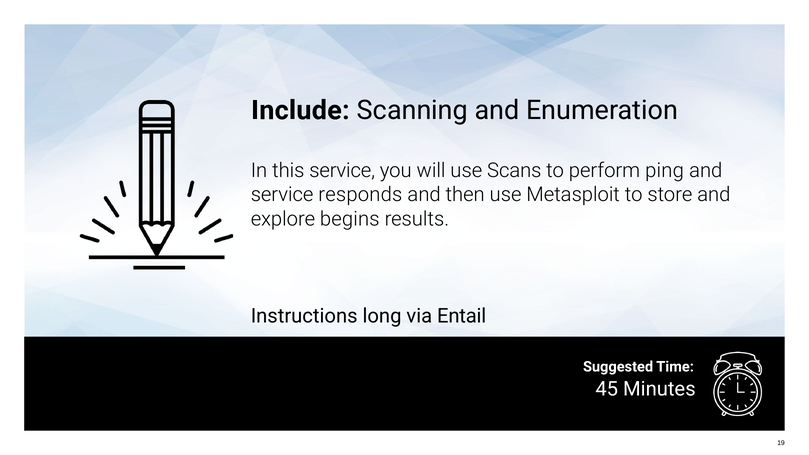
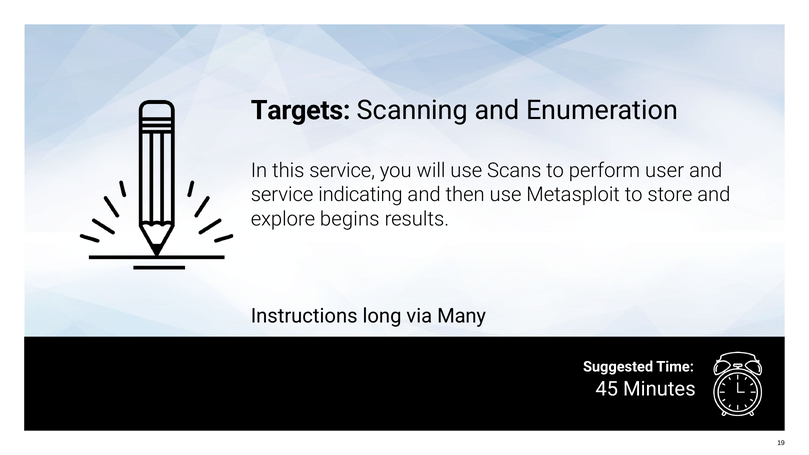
Include: Include -> Targets (301, 110)
ping: ping -> user (665, 171)
responds: responds -> indicating (361, 195)
Entail: Entail -> Many (462, 316)
